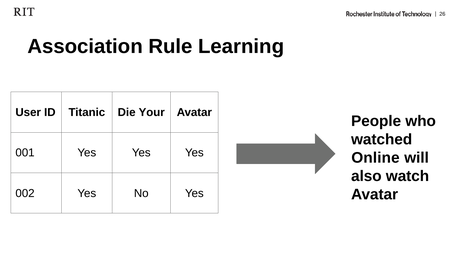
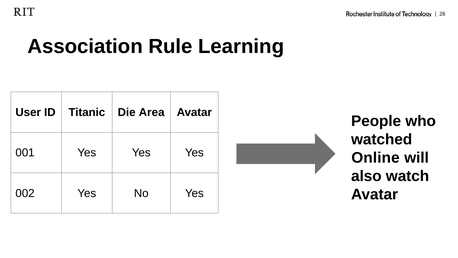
Your: Your -> Area (152, 112)
